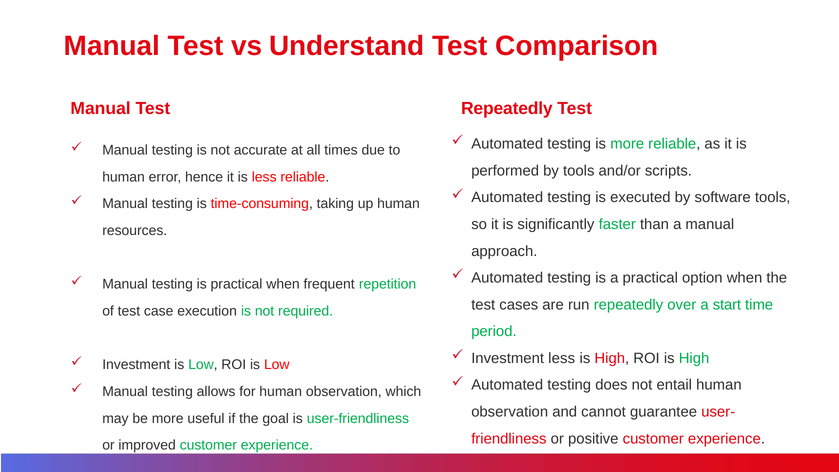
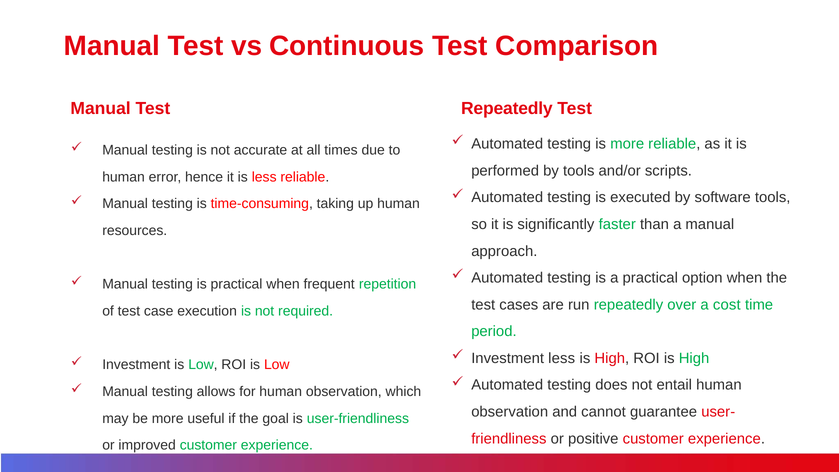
Understand: Understand -> Continuous (347, 46)
start: start -> cost (727, 305)
